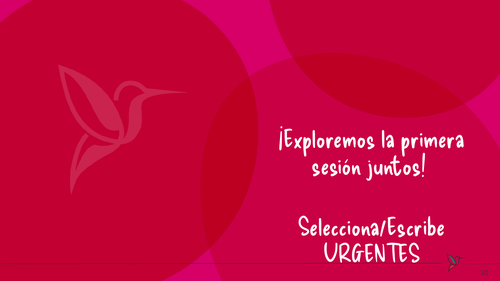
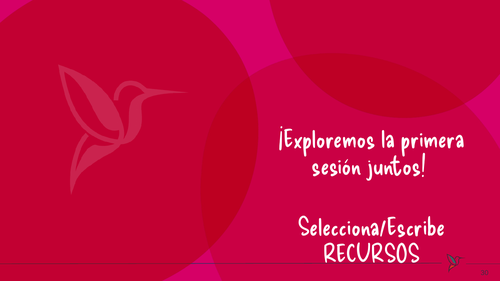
URGENTES: URGENTES -> RECURSOS (372, 255)
